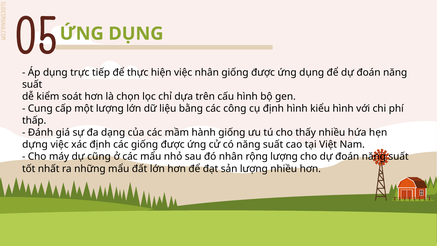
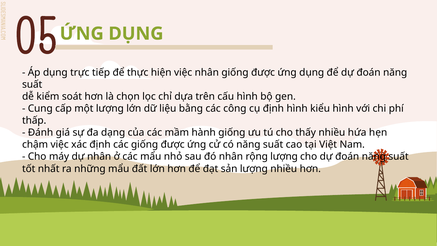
dựng: dựng -> chậm (35, 145)
dự cũng: cũng -> nhân (99, 157)
